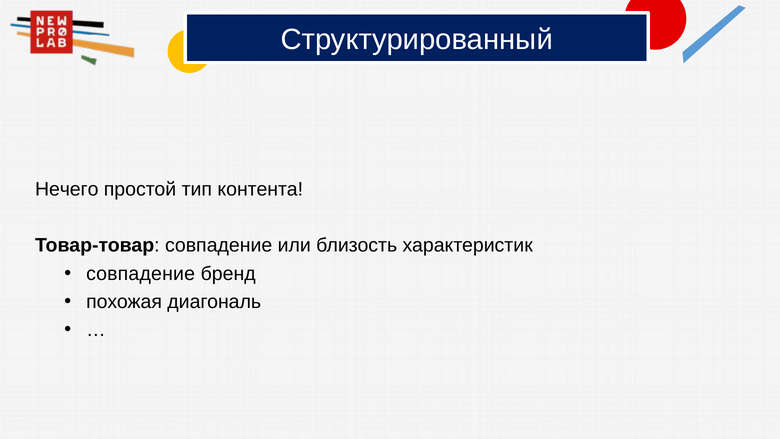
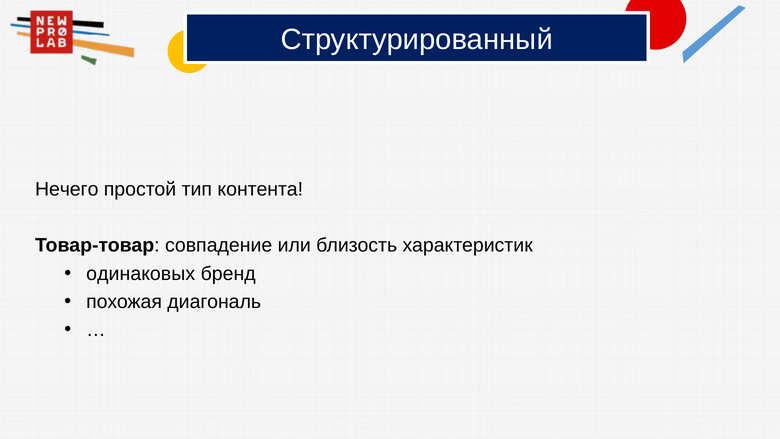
совпадение: совпадение -> одинаковых (141, 273)
